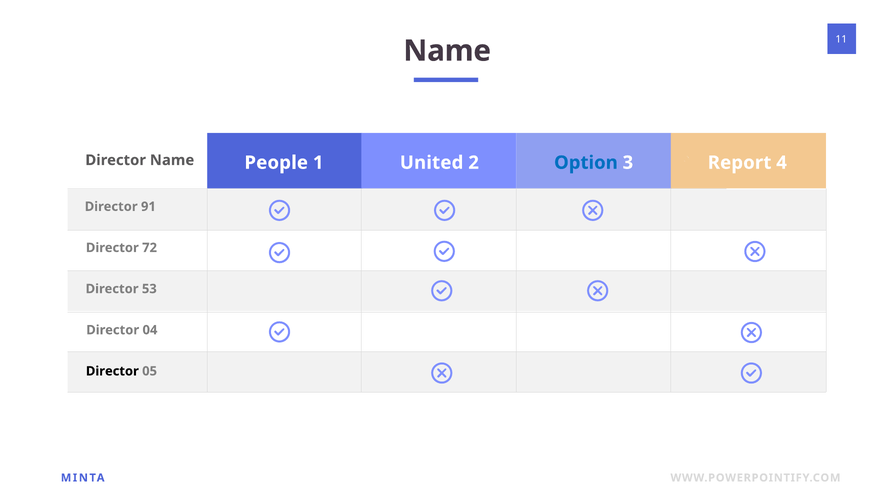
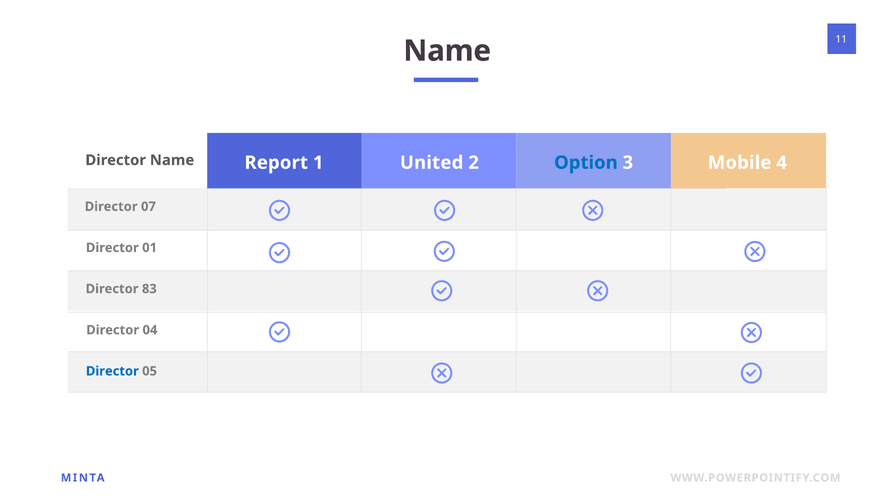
People: People -> Report (276, 163)
Report: Report -> Mobile (740, 163)
91: 91 -> 07 (148, 207)
72: 72 -> 01 (150, 248)
53: 53 -> 83 (149, 289)
Director colour: black -> blue (112, 371)
